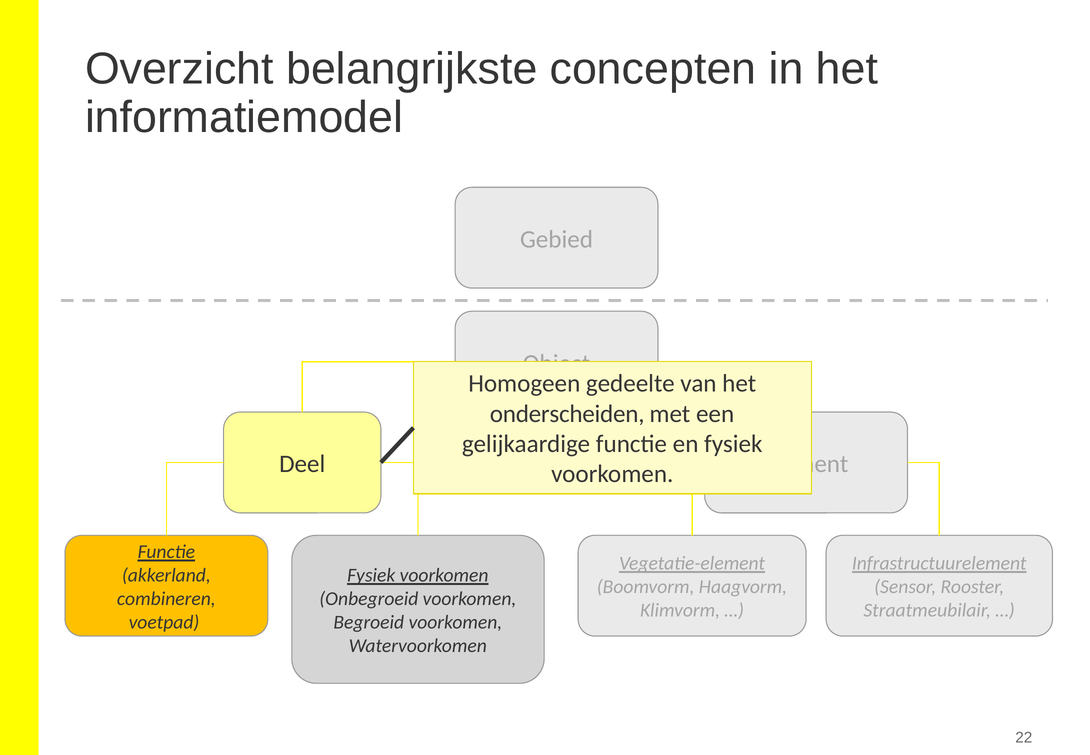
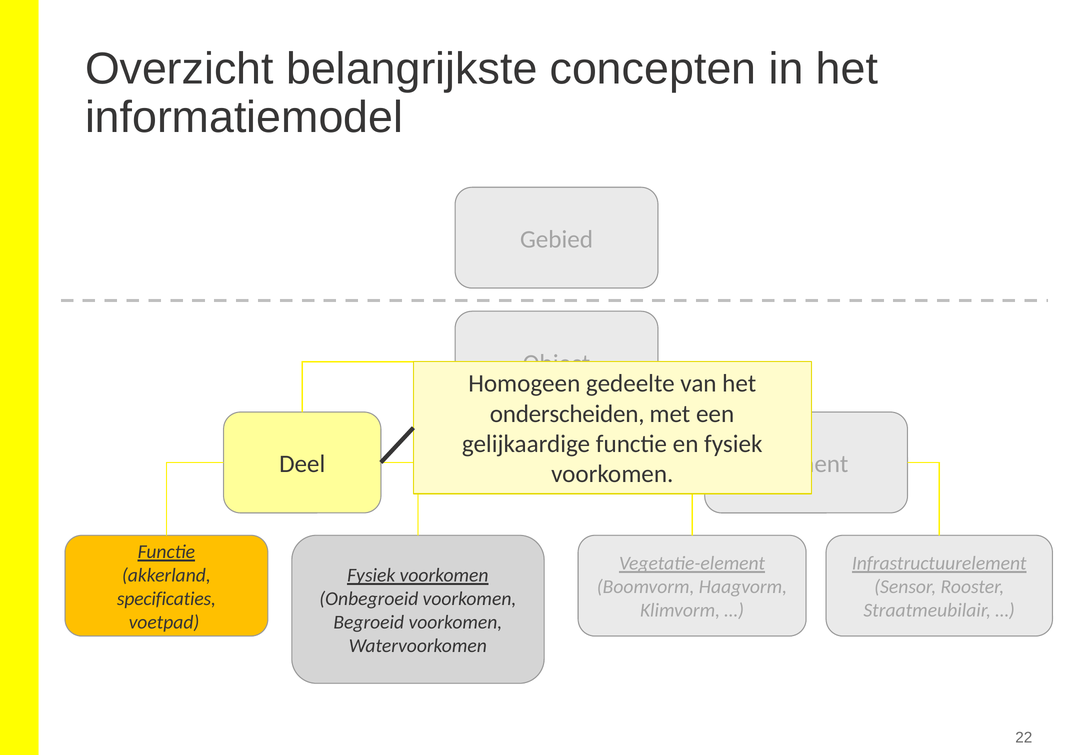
combineren: combineren -> specificaties (166, 598)
